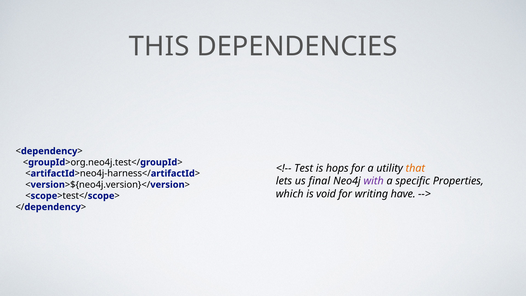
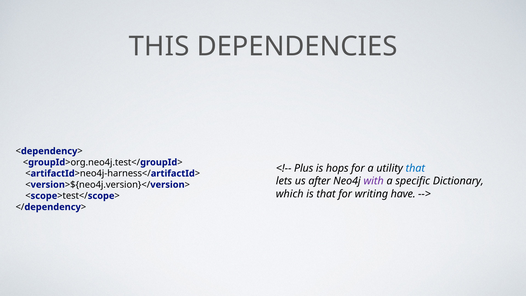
Test: Test -> Plus (304, 168)
that colour: orange -> blue (415, 168)
final: final -> after (319, 181)
Properties: Properties -> Dictionary (458, 181)
is void: void -> that (326, 194)
